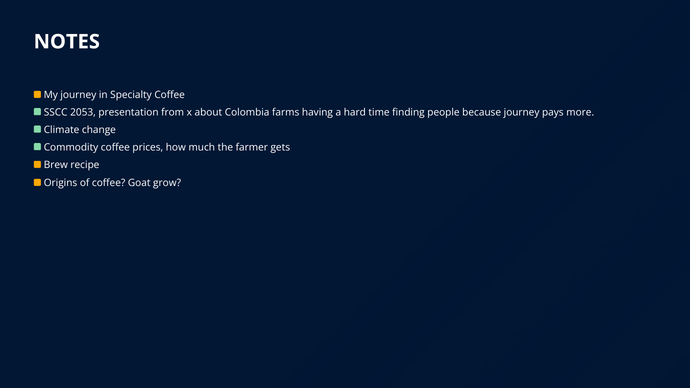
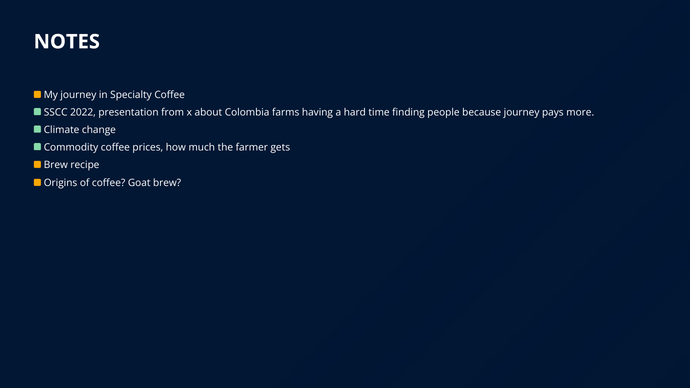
2053: 2053 -> 2022 (83, 112)
Goat grow: grow -> brew (167, 183)
